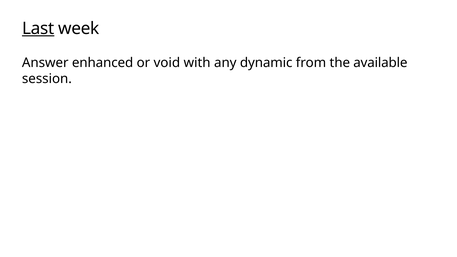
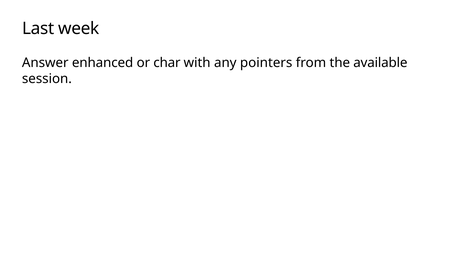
Last underline: present -> none (38, 29)
void: void -> char (167, 63)
dynamic: dynamic -> pointers (266, 63)
